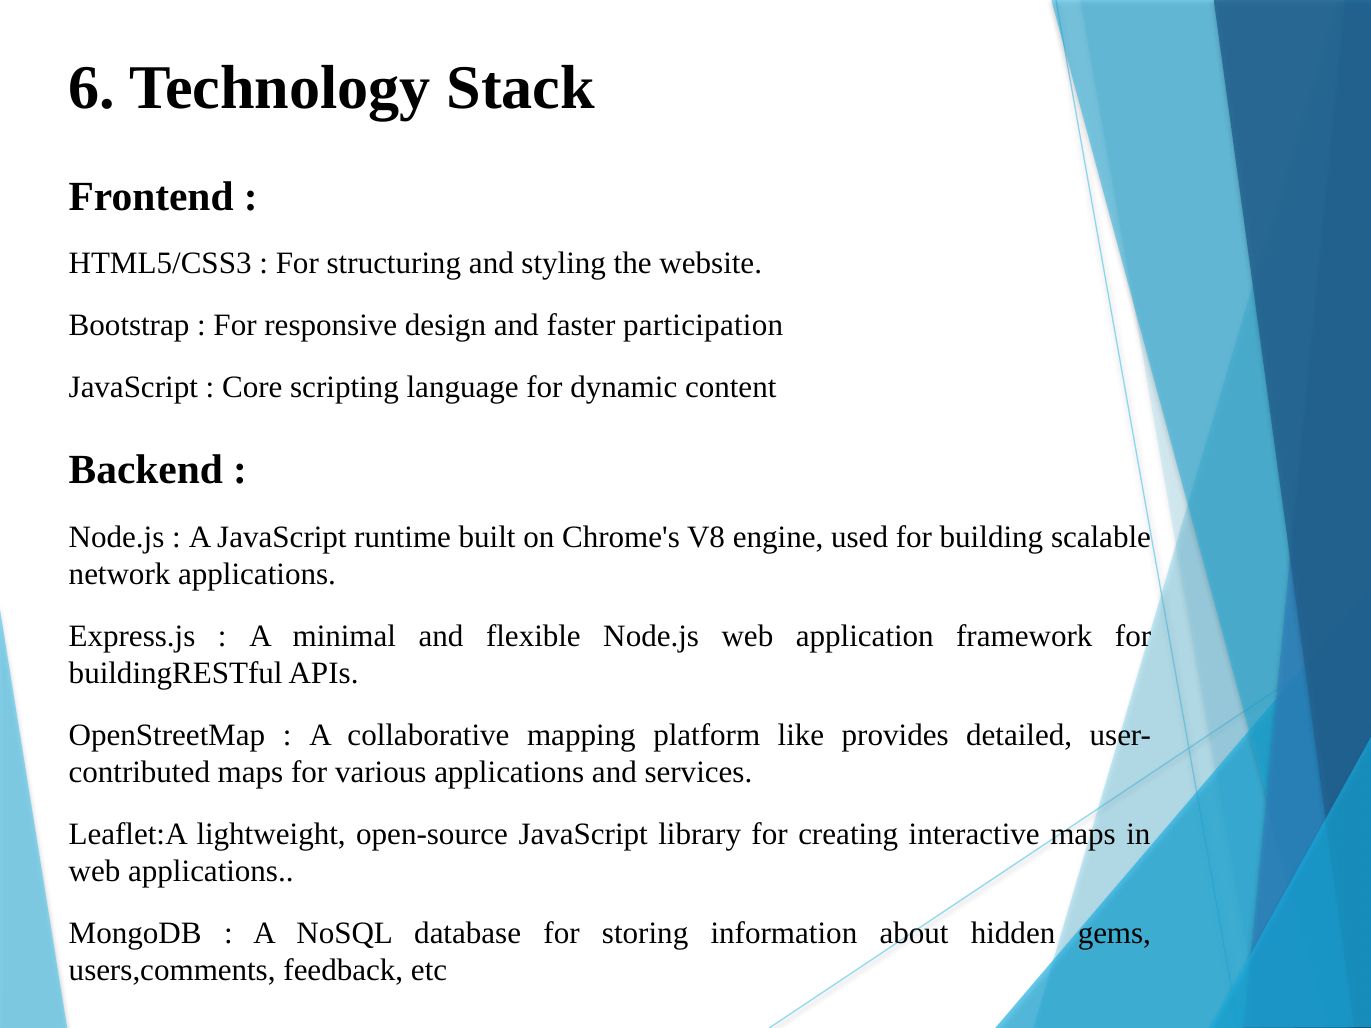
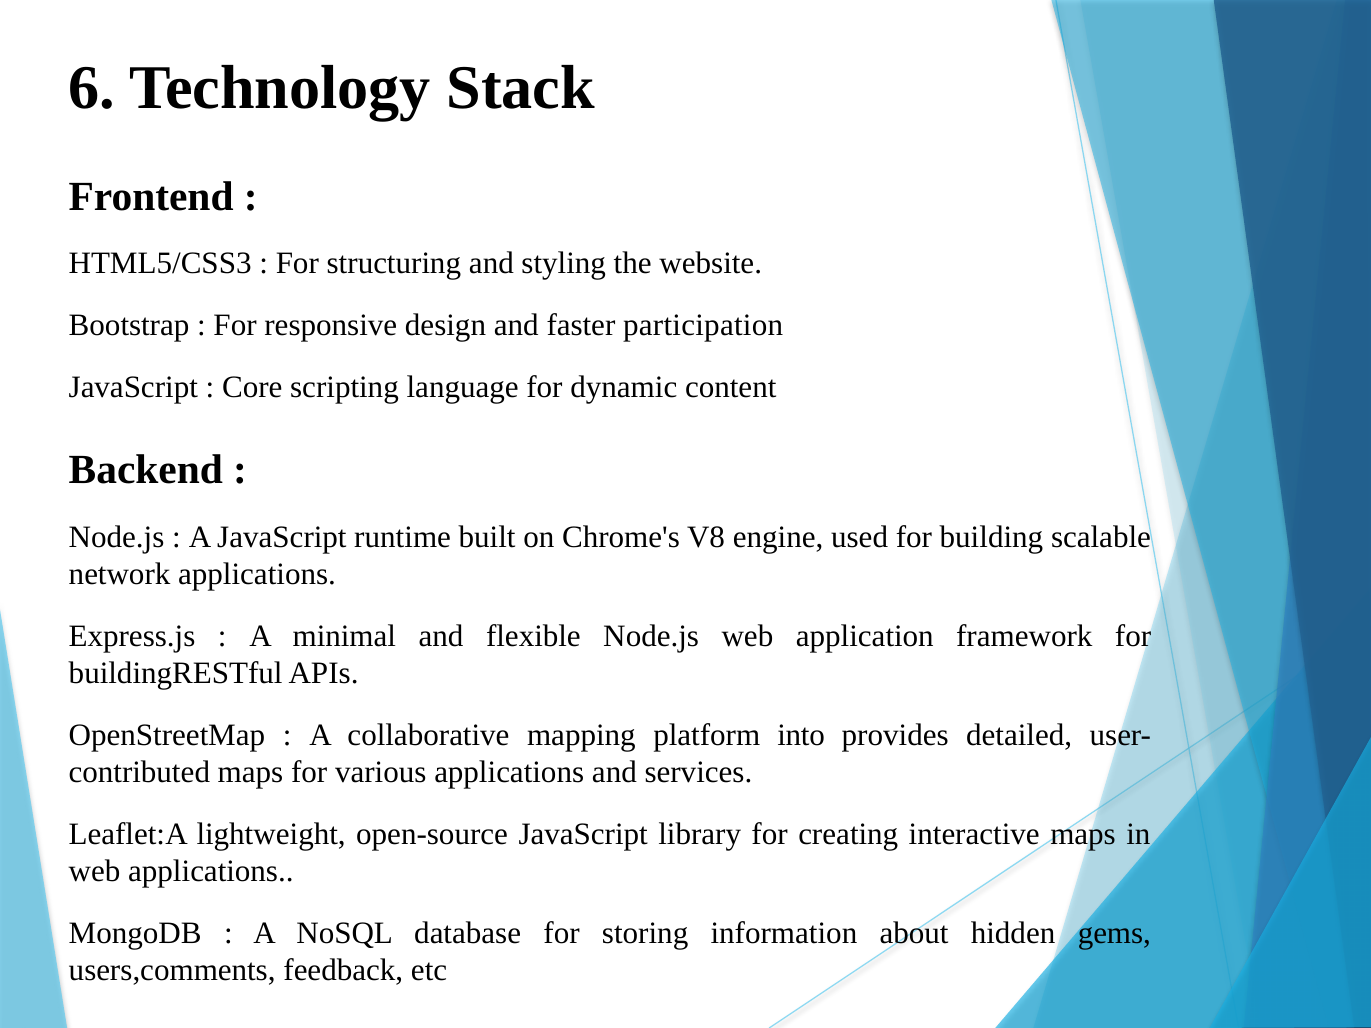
like: like -> into (801, 735)
